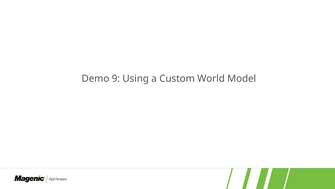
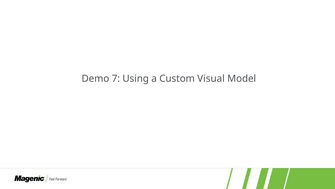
9: 9 -> 7 (116, 78)
World: World -> Visual (211, 78)
